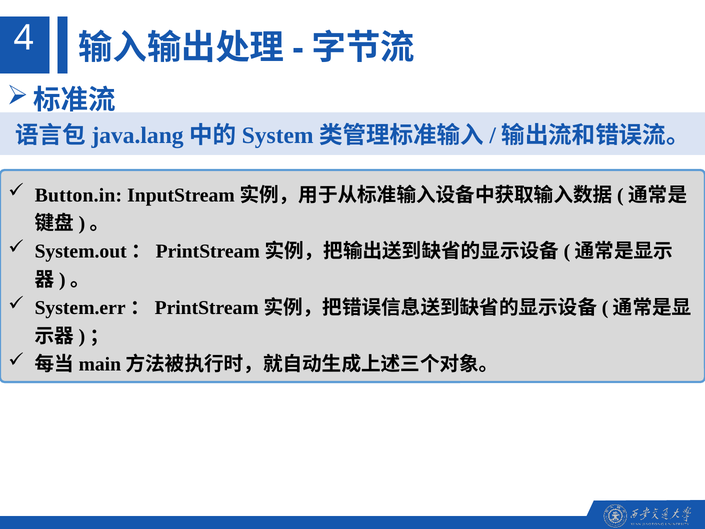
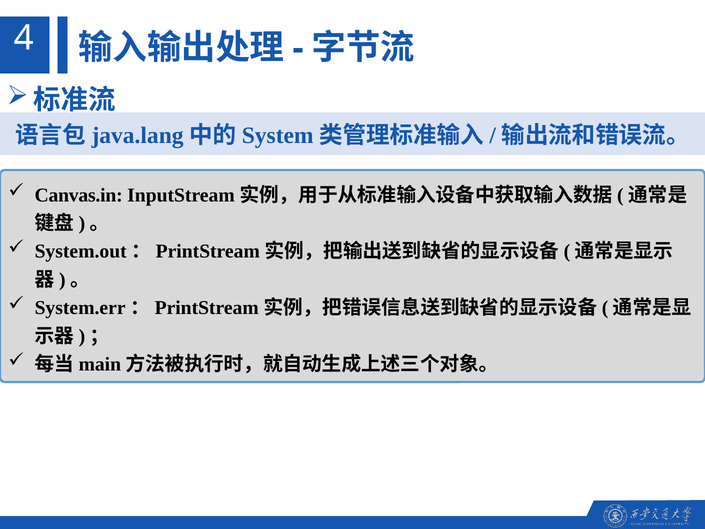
Button.in: Button.in -> Canvas.in (79, 195)
